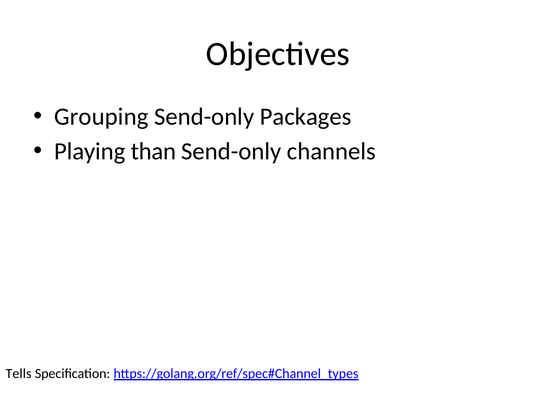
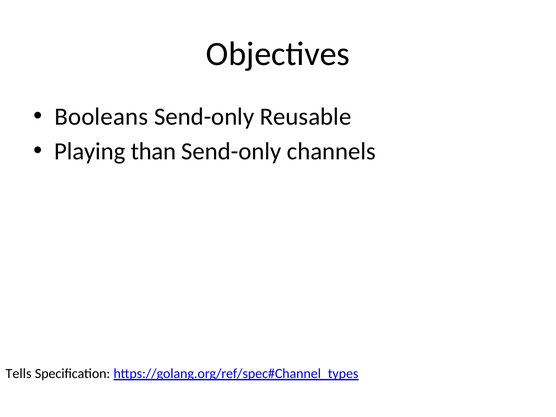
Grouping: Grouping -> Booleans (101, 117)
Packages: Packages -> Reusable (306, 117)
